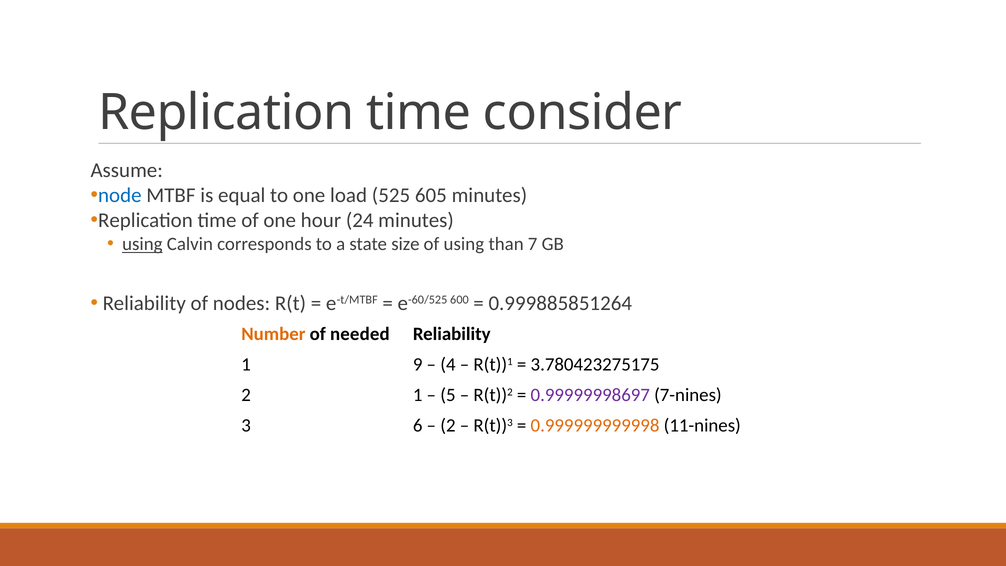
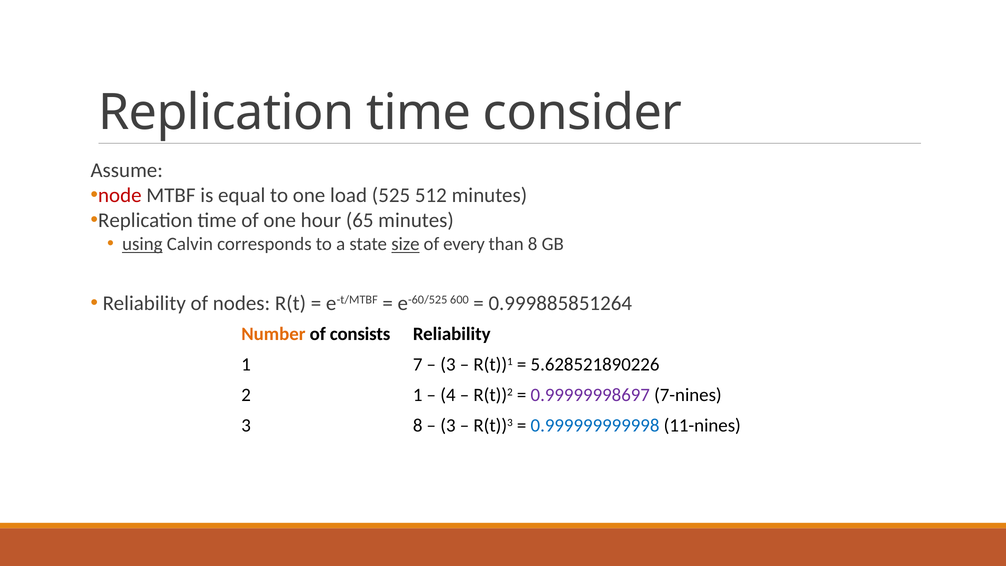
node colour: blue -> red (120, 195)
605: 605 -> 512 (431, 195)
24: 24 -> 65 (360, 220)
size underline: none -> present (405, 244)
of using: using -> every (464, 244)
than 7: 7 -> 8 (533, 244)
needed: needed -> consists (360, 334)
9: 9 -> 7 (418, 364)
4: 4 -> 3 (448, 364)
3.780423275175: 3.780423275175 -> 5.628521890226 (595, 364)
5: 5 -> 4 (448, 395)
3 6: 6 -> 8 (418, 426)
2: 2 -> 3 (448, 426)
0.999999999998 colour: orange -> blue (595, 426)
